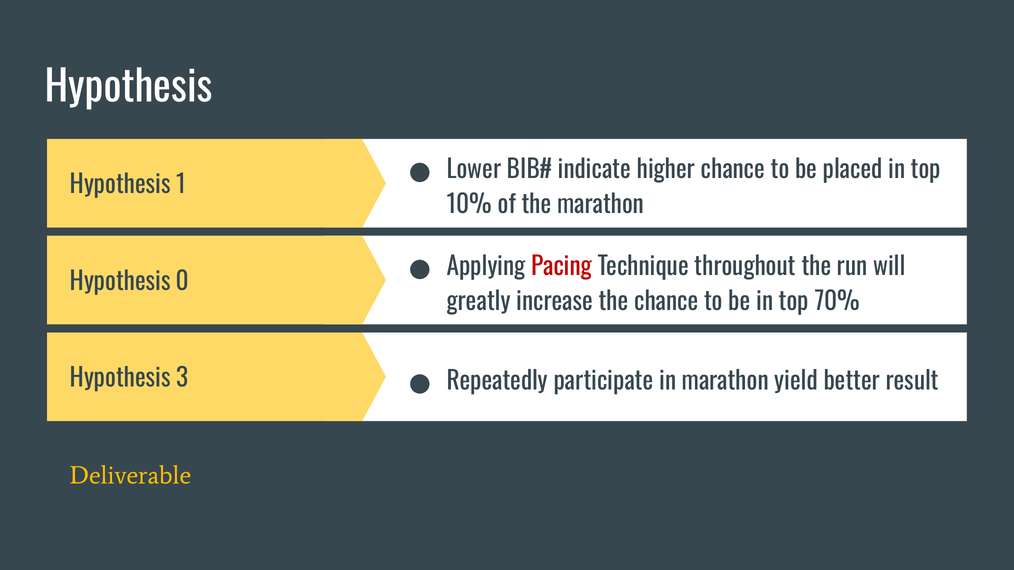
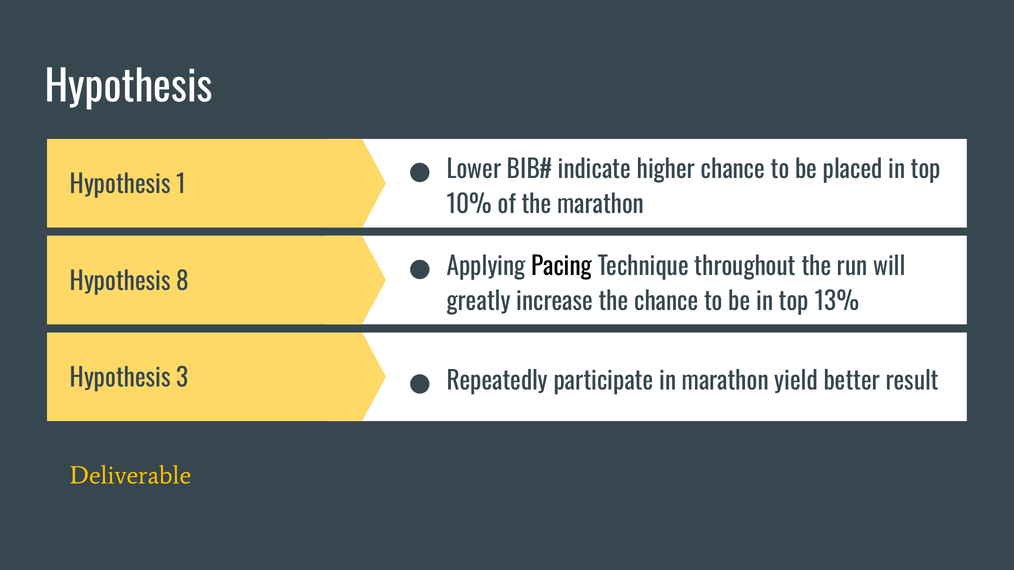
Pacing colour: red -> black (562, 267)
0: 0 -> 8 (183, 282)
70%: 70% -> 13% (837, 302)
